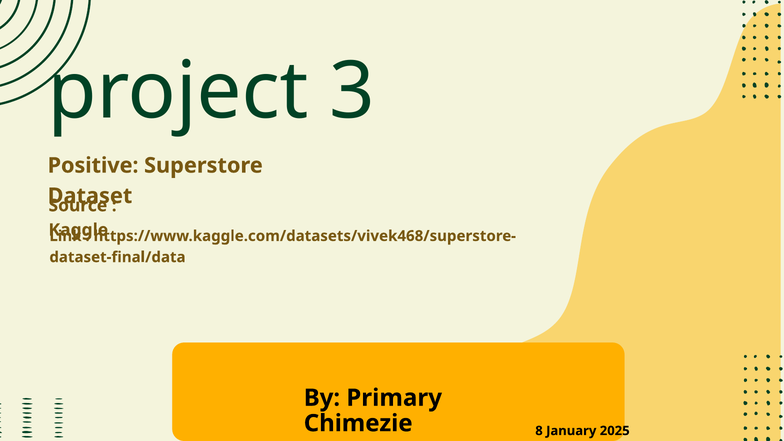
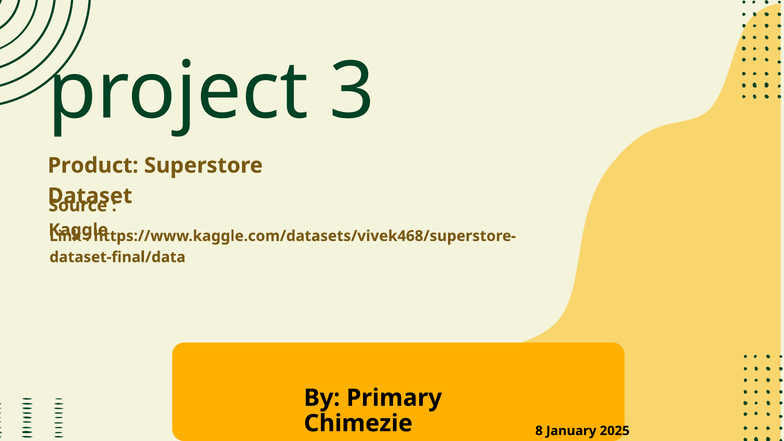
Positive: Positive -> Product (93, 165)
